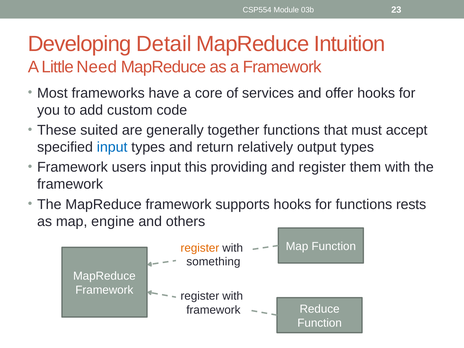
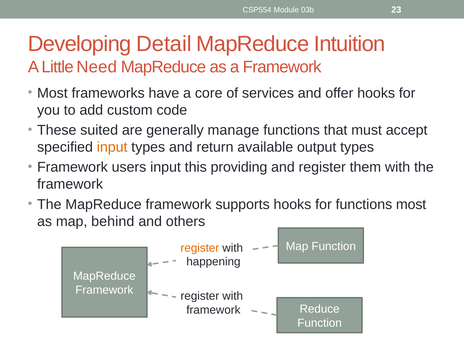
together: together -> manage (233, 130)
input colour: blue -> orange (112, 147)
relatively: relatively -> available (265, 147)
functions rests: rests -> most (411, 204)
engine: engine -> behind (113, 221)
something: something -> happening (213, 262)
